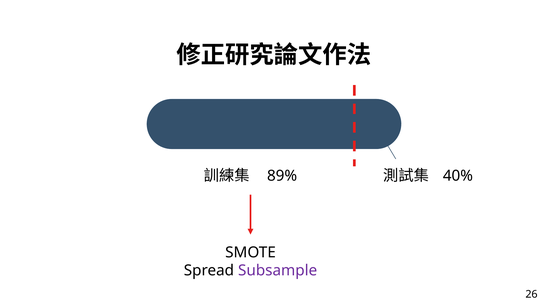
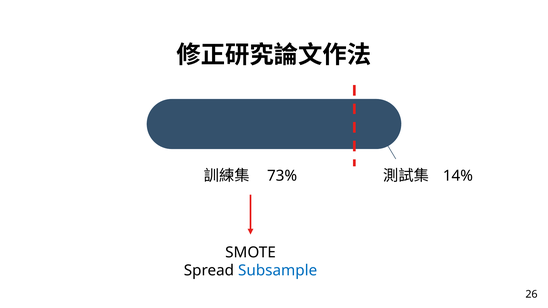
89%: 89% -> 73% (282, 176)
40%: 40% -> 14% (458, 176)
Subsample colour: purple -> blue (278, 271)
